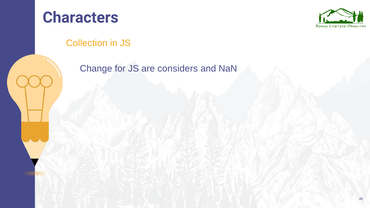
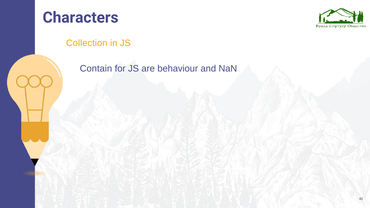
Change: Change -> Contain (96, 68)
considers: considers -> behaviour (178, 68)
